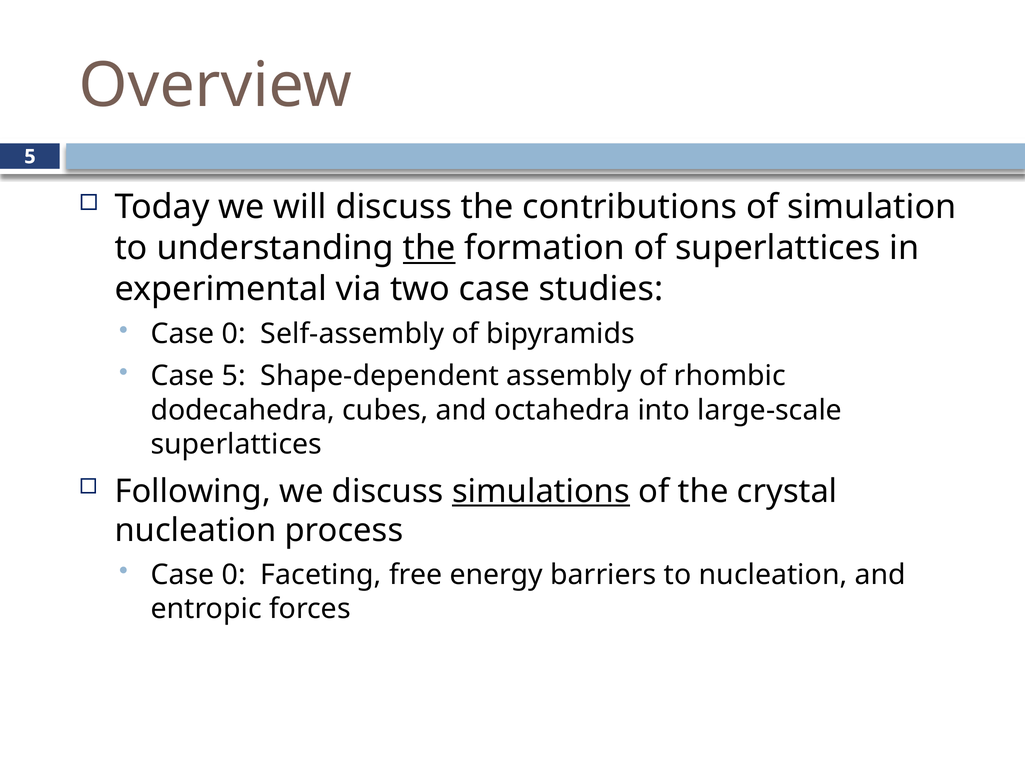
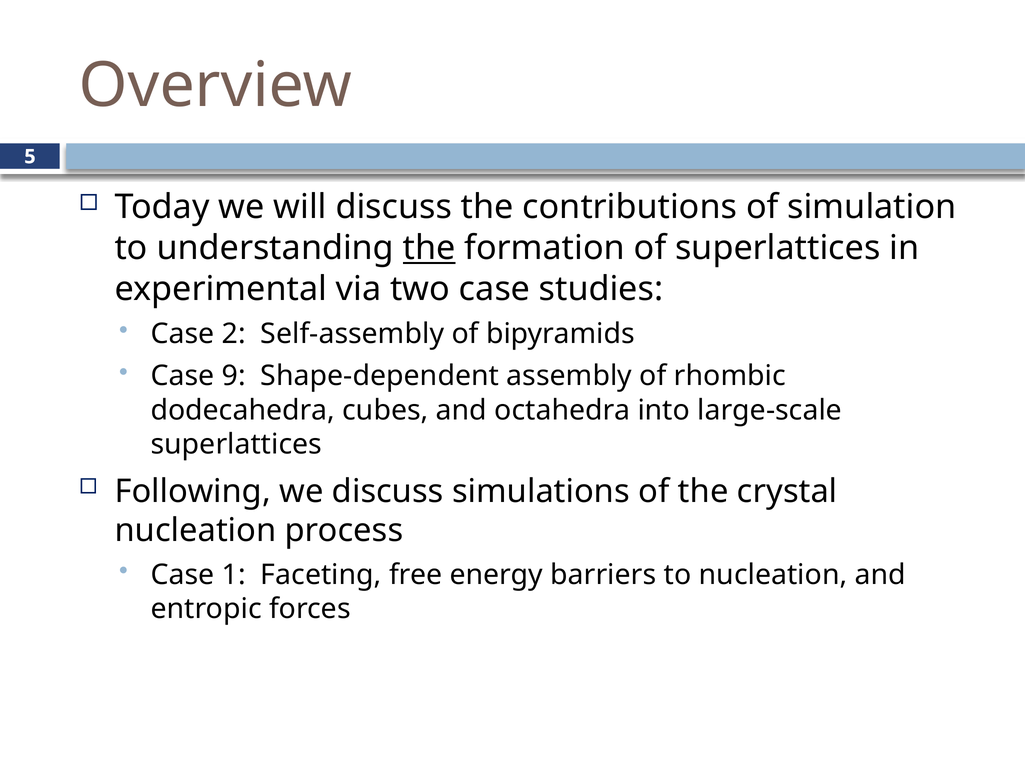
0: 0 -> 2 (234, 334)
Case 5: 5 -> 9 (234, 376)
simulations underline: present -> none (541, 492)
0: 0 -> 1 (234, 575)
